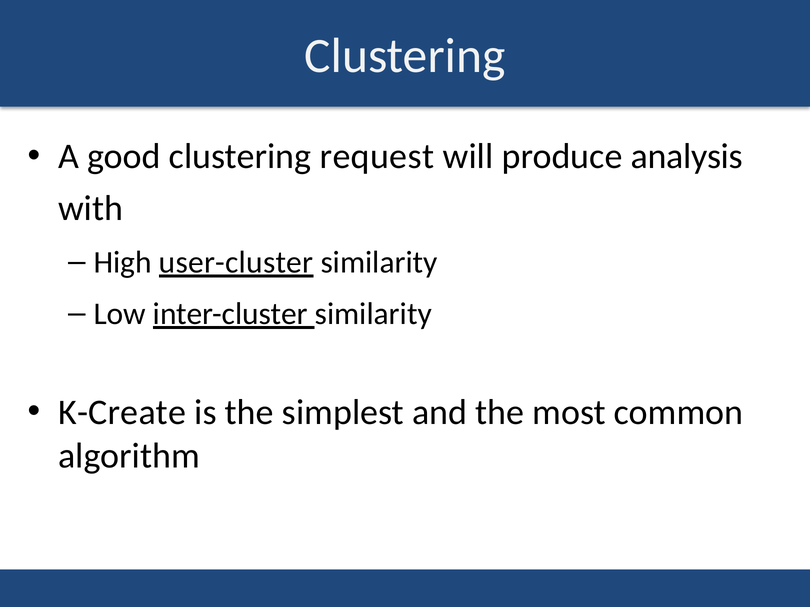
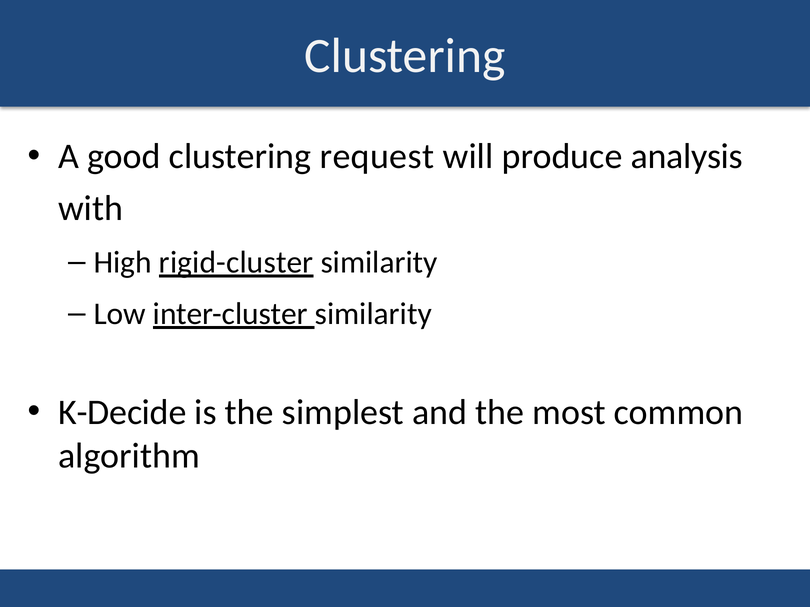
user-cluster: user-cluster -> rigid-cluster (236, 263)
K-Create: K-Create -> K-Decide (122, 413)
